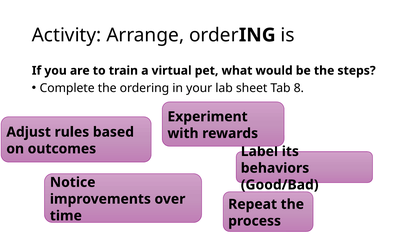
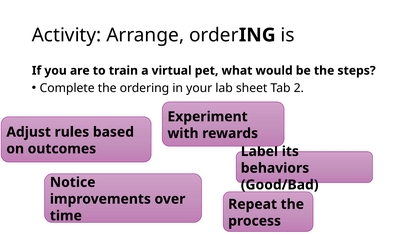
8: 8 -> 2 (299, 88)
